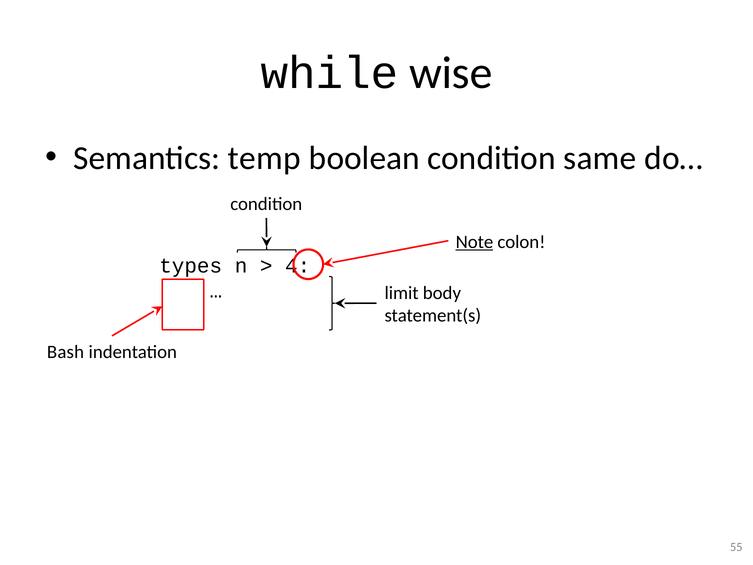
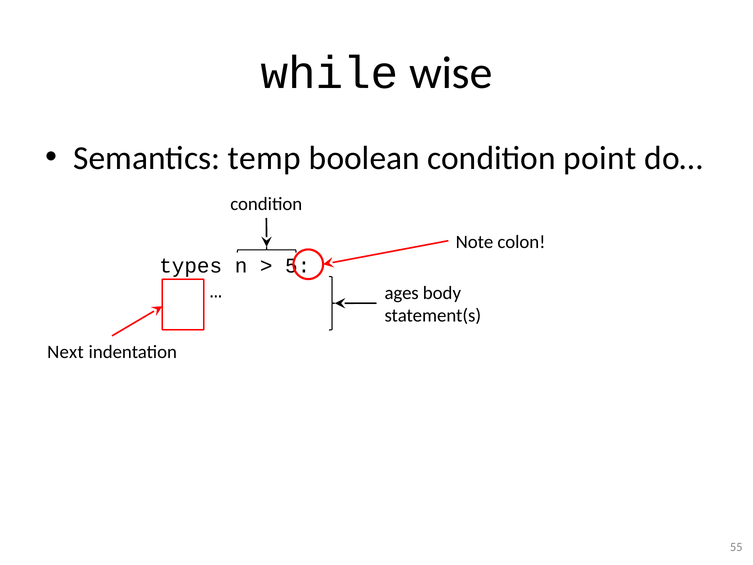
same: same -> point (600, 158)
Note underline: present -> none (474, 242)
4: 4 -> 5 (298, 266)
limit: limit -> ages (402, 293)
Bash: Bash -> Next (65, 352)
